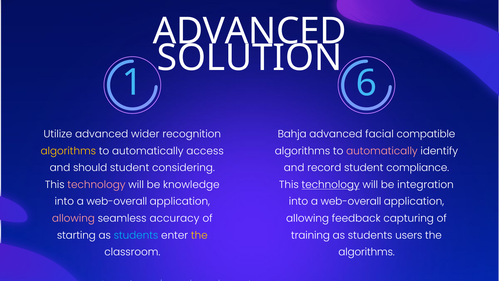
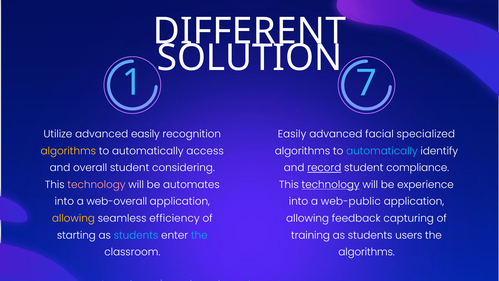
ADVANCED: ADVANCED -> DIFFERENT (249, 31)
6: 6 -> 7 (367, 83)
advanced wider: wider -> easily (145, 134)
Bahja: Bahja -> Easily (292, 134)
compatible: compatible -> specialized (426, 134)
automatically colour: pink -> light blue (382, 151)
should: should -> overall (90, 168)
record underline: none -> present (324, 168)
knowledge: knowledge -> automates (191, 184)
integration: integration -> experience (425, 184)
web-overall: web-overall -> web-public (351, 201)
allowing colour: pink -> yellow (73, 218)
accuracy: accuracy -> efficiency (174, 218)
the colour: yellow -> light blue (199, 235)
